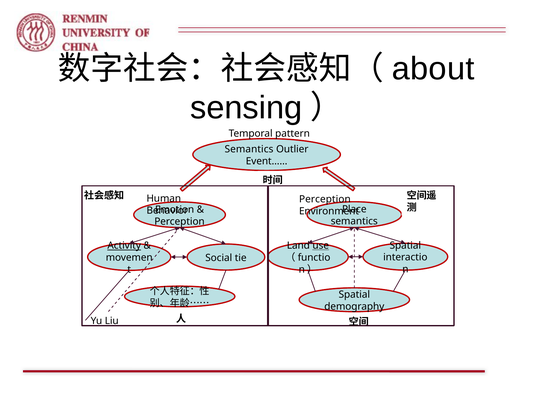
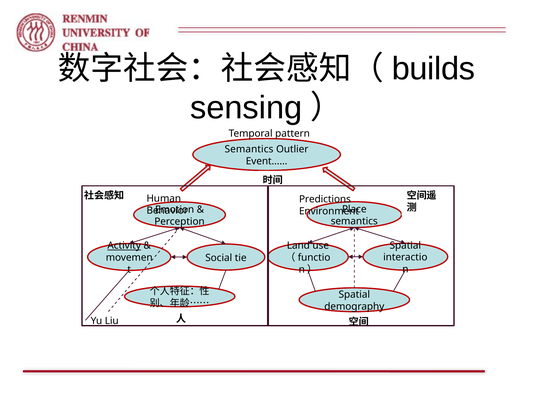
about: about -> builds (433, 69)
Perception: Perception -> Predictions (325, 200)
use underline: present -> none (321, 246)
